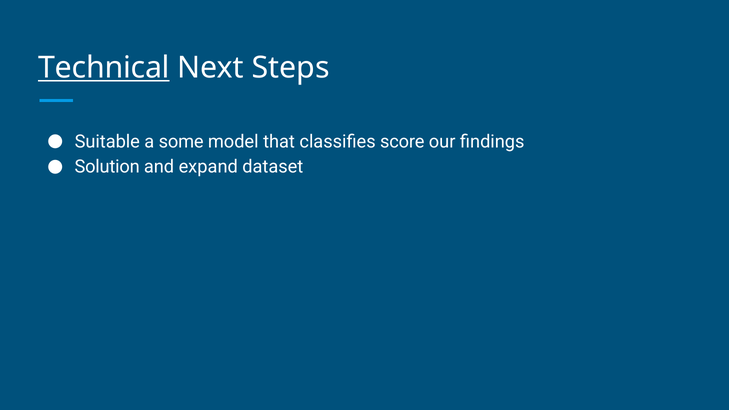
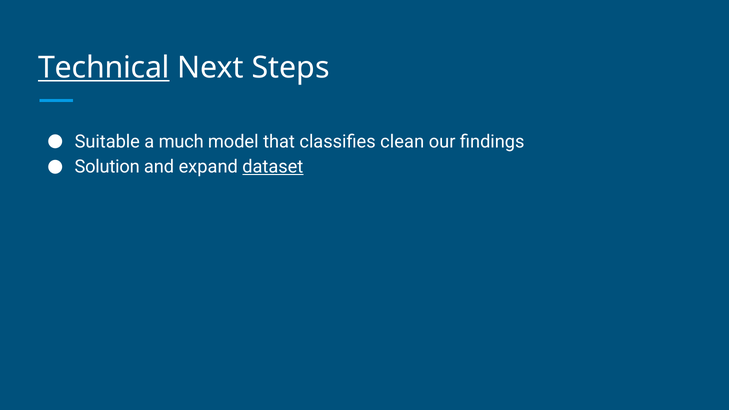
some: some -> much (181, 142)
score: score -> clean (402, 142)
dataset underline: none -> present (273, 167)
